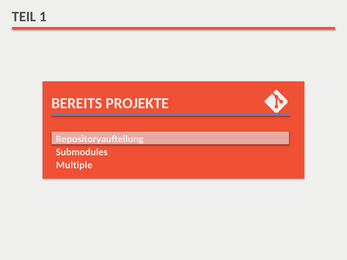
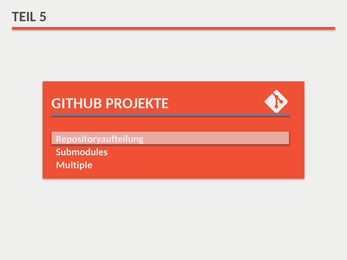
1: 1 -> 5 (43, 17)
BEREITS: BEREITS -> GITHUB (77, 103)
